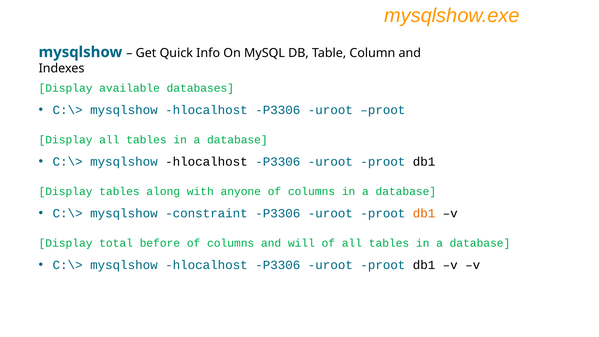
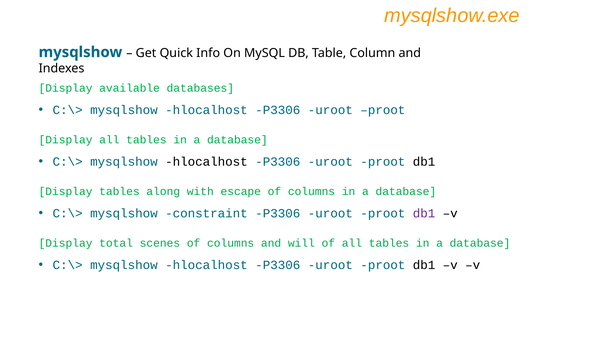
anyone: anyone -> escape (241, 192)
db1 colour: orange -> purple (424, 213)
before: before -> scenes (160, 243)
